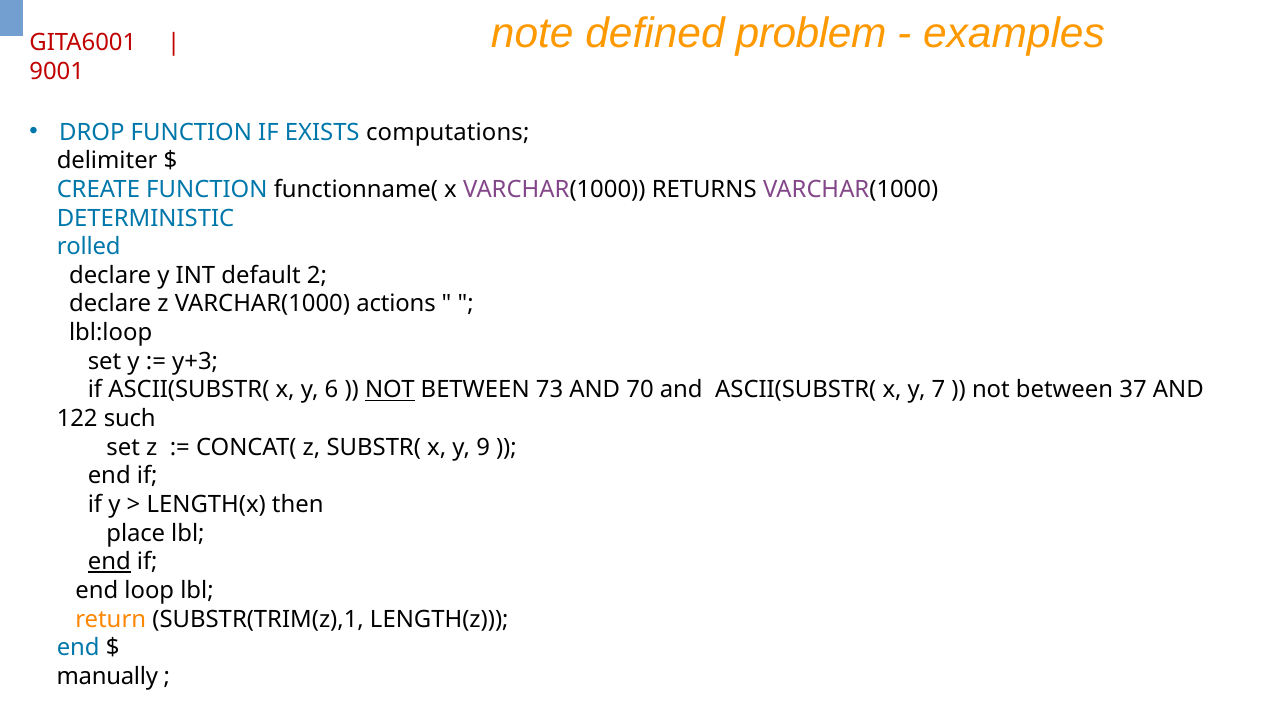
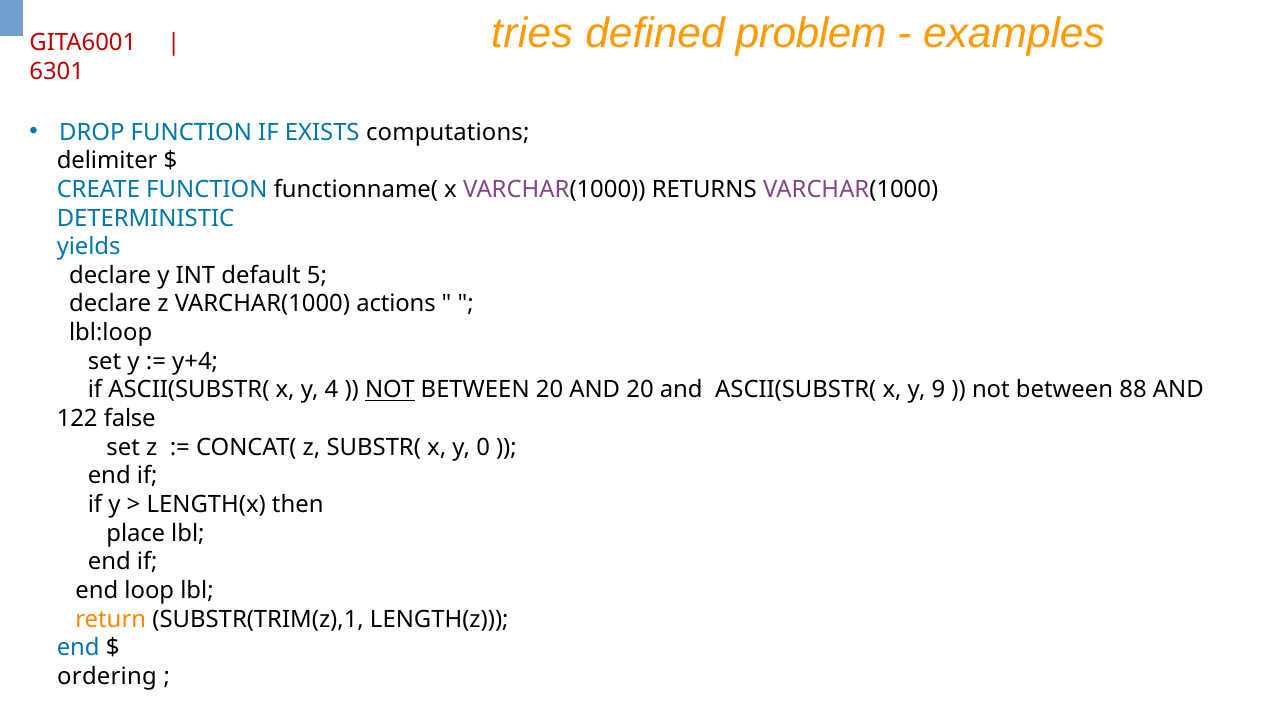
note: note -> tries (532, 33)
9001: 9001 -> 6301 (57, 71)
rolled: rolled -> yields (89, 247)
2: 2 -> 5 (317, 276)
y+3: y+3 -> y+4 (195, 362)
6: 6 -> 4 (331, 390)
BETWEEN 73: 73 -> 20 (550, 390)
AND 70: 70 -> 20 (640, 390)
7: 7 -> 9 (938, 390)
37: 37 -> 88 (1133, 390)
such: such -> false (130, 419)
9: 9 -> 0 (483, 448)
end underline: present -> none (109, 562)
manually: manually -> ordering (107, 677)
